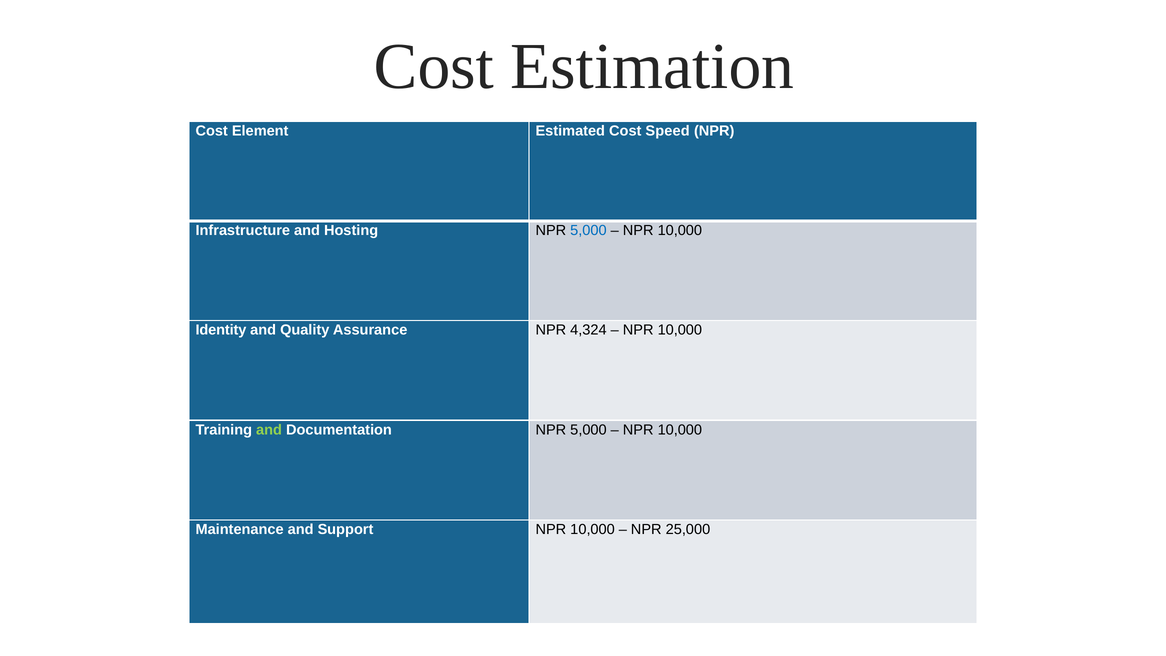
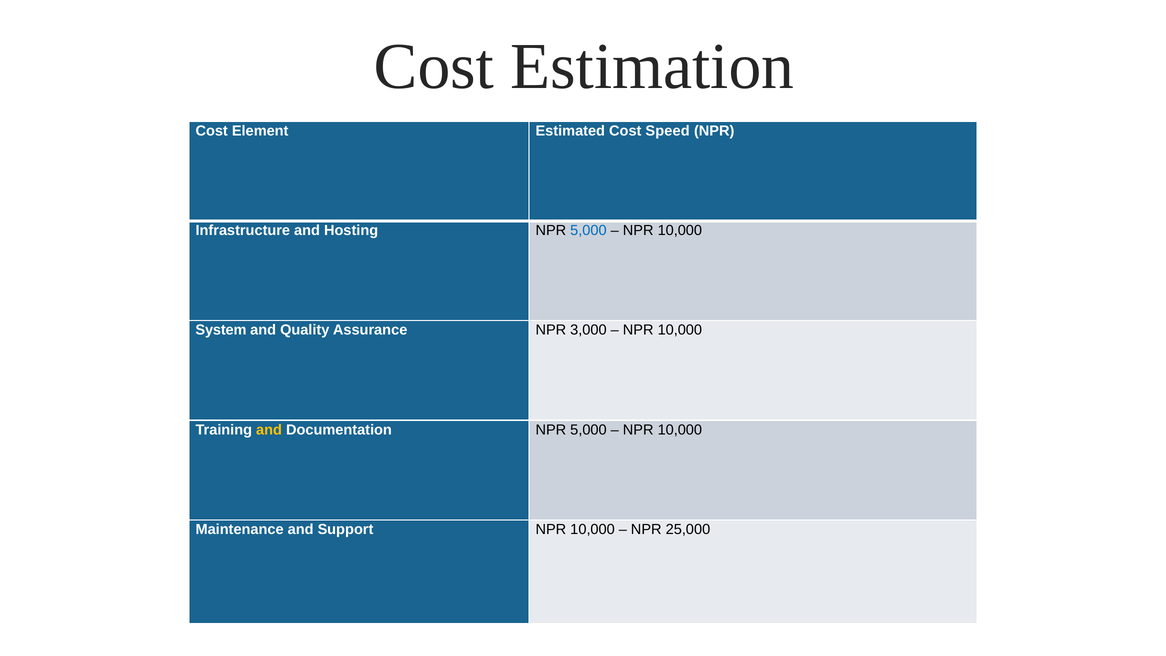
Identity: Identity -> System (221, 330)
4,324: 4,324 -> 3,000 (588, 330)
and colour: light green -> yellow (269, 430)
